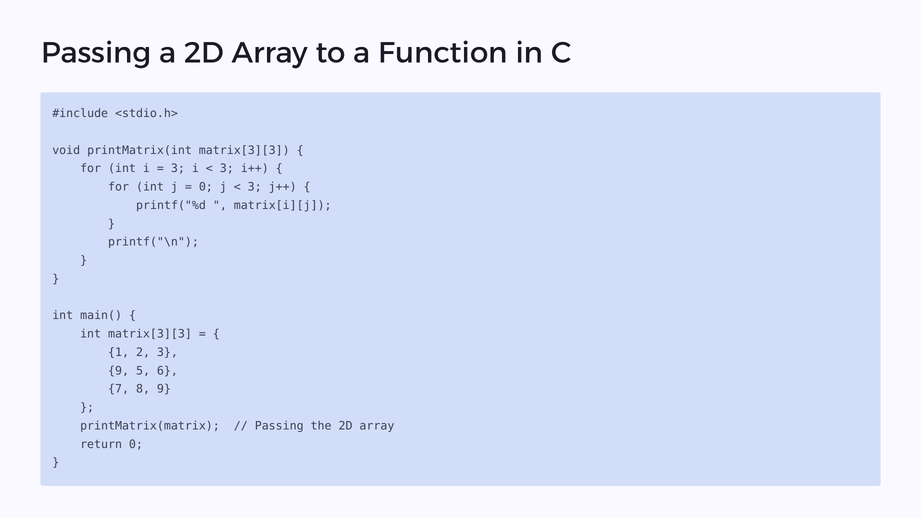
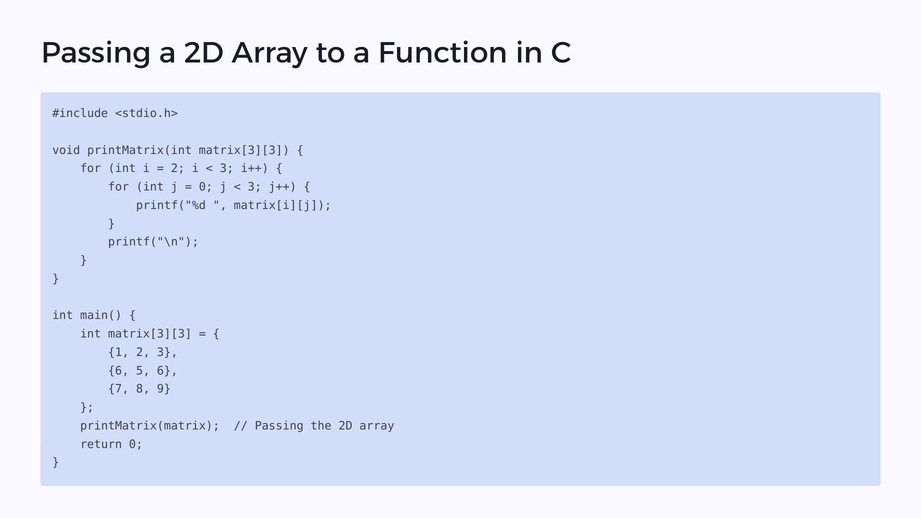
3: 3 -> 2 (178, 169)
9: 9 -> 6 (119, 371)
